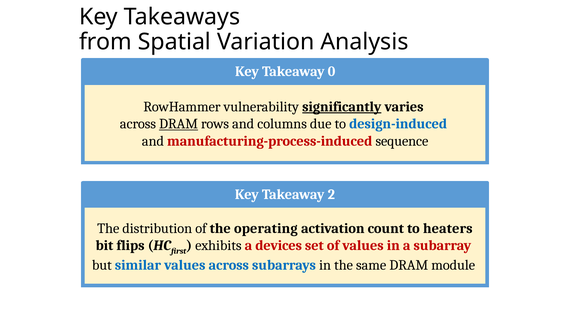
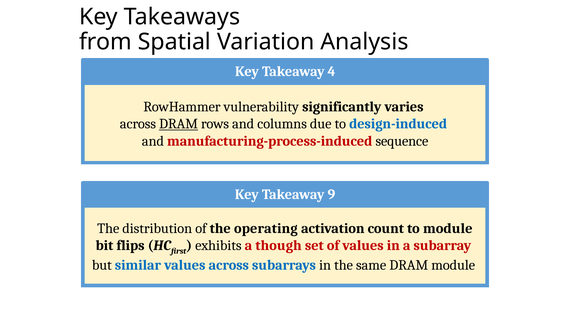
0: 0 -> 4 (332, 72)
significantly underline: present -> none (342, 107)
2: 2 -> 9 (331, 194)
to heaters: heaters -> module (448, 228)
devices: devices -> though (279, 245)
